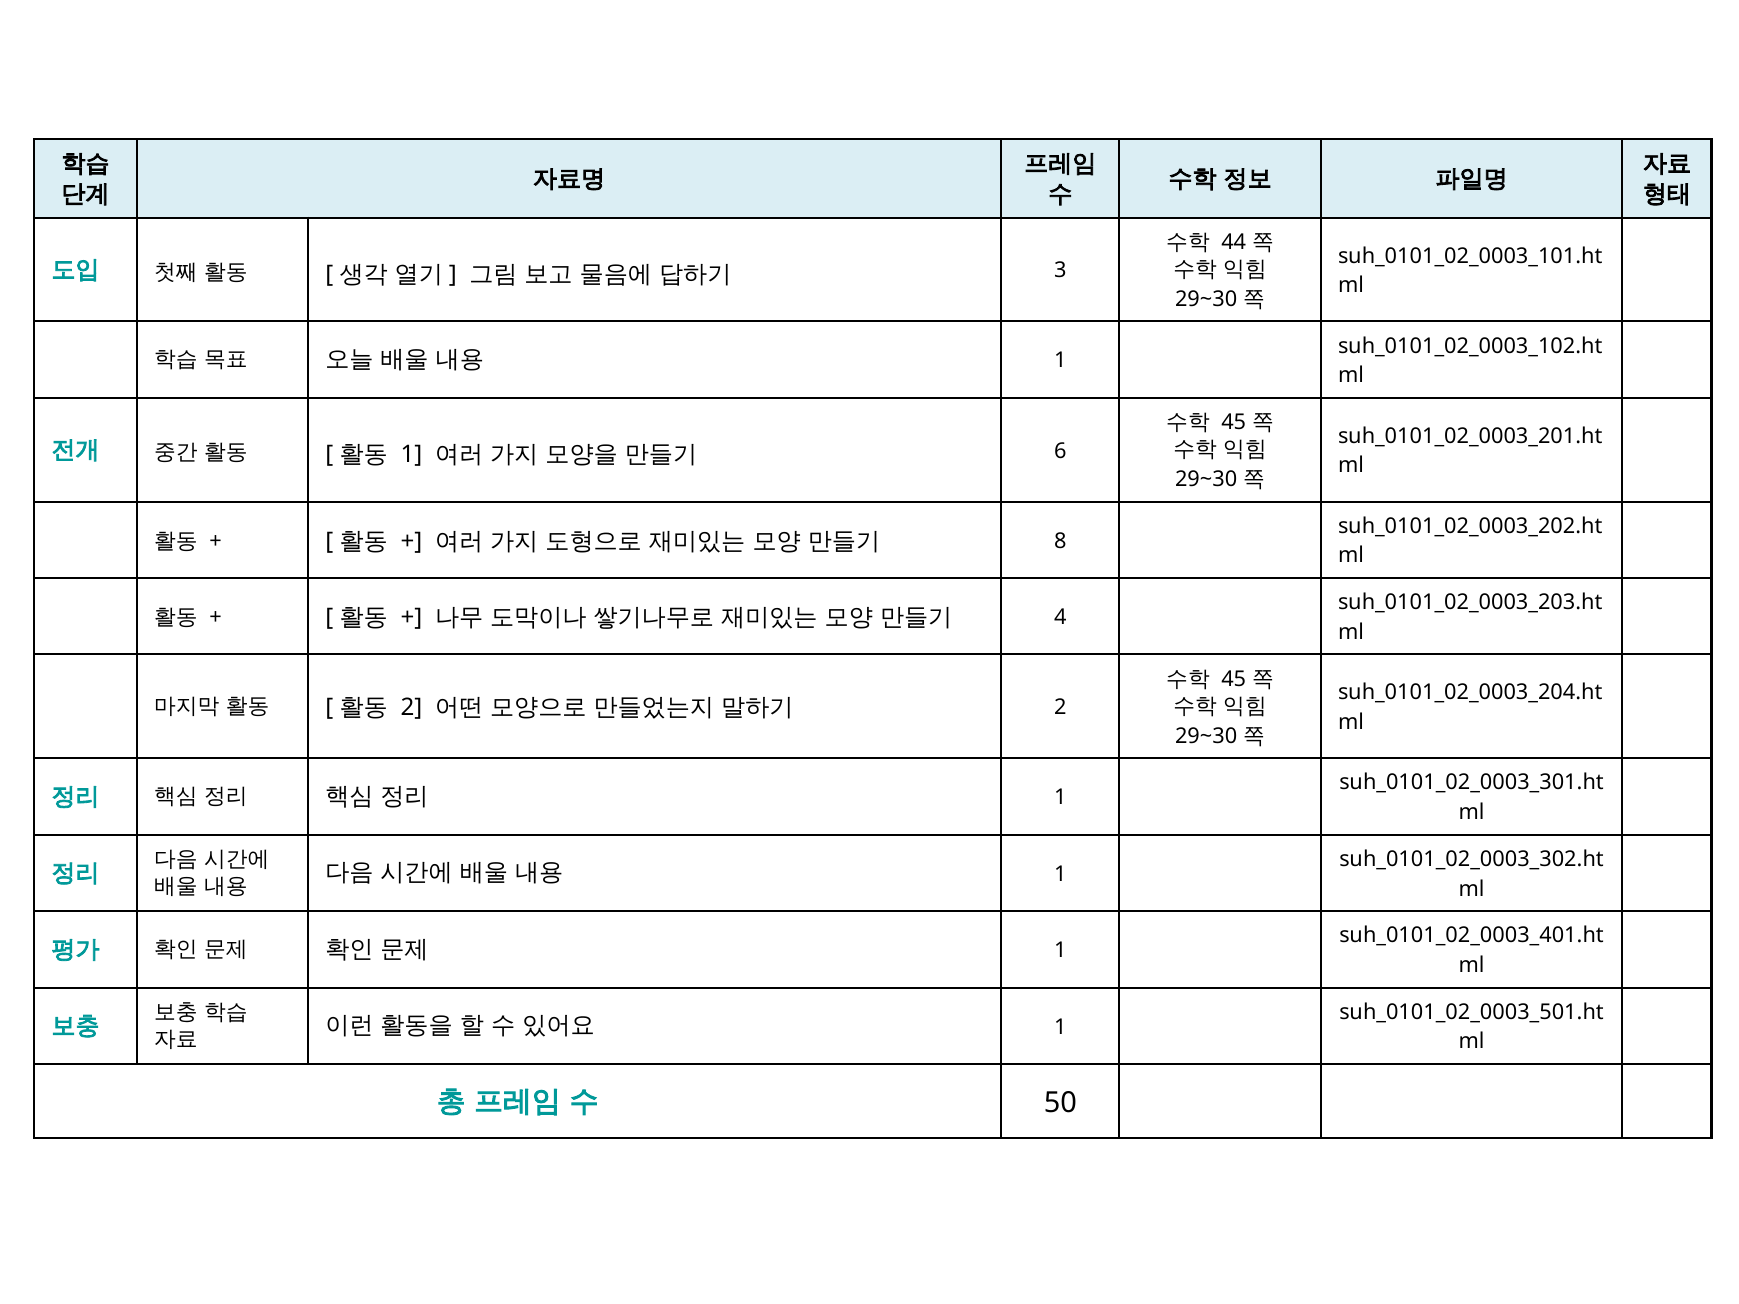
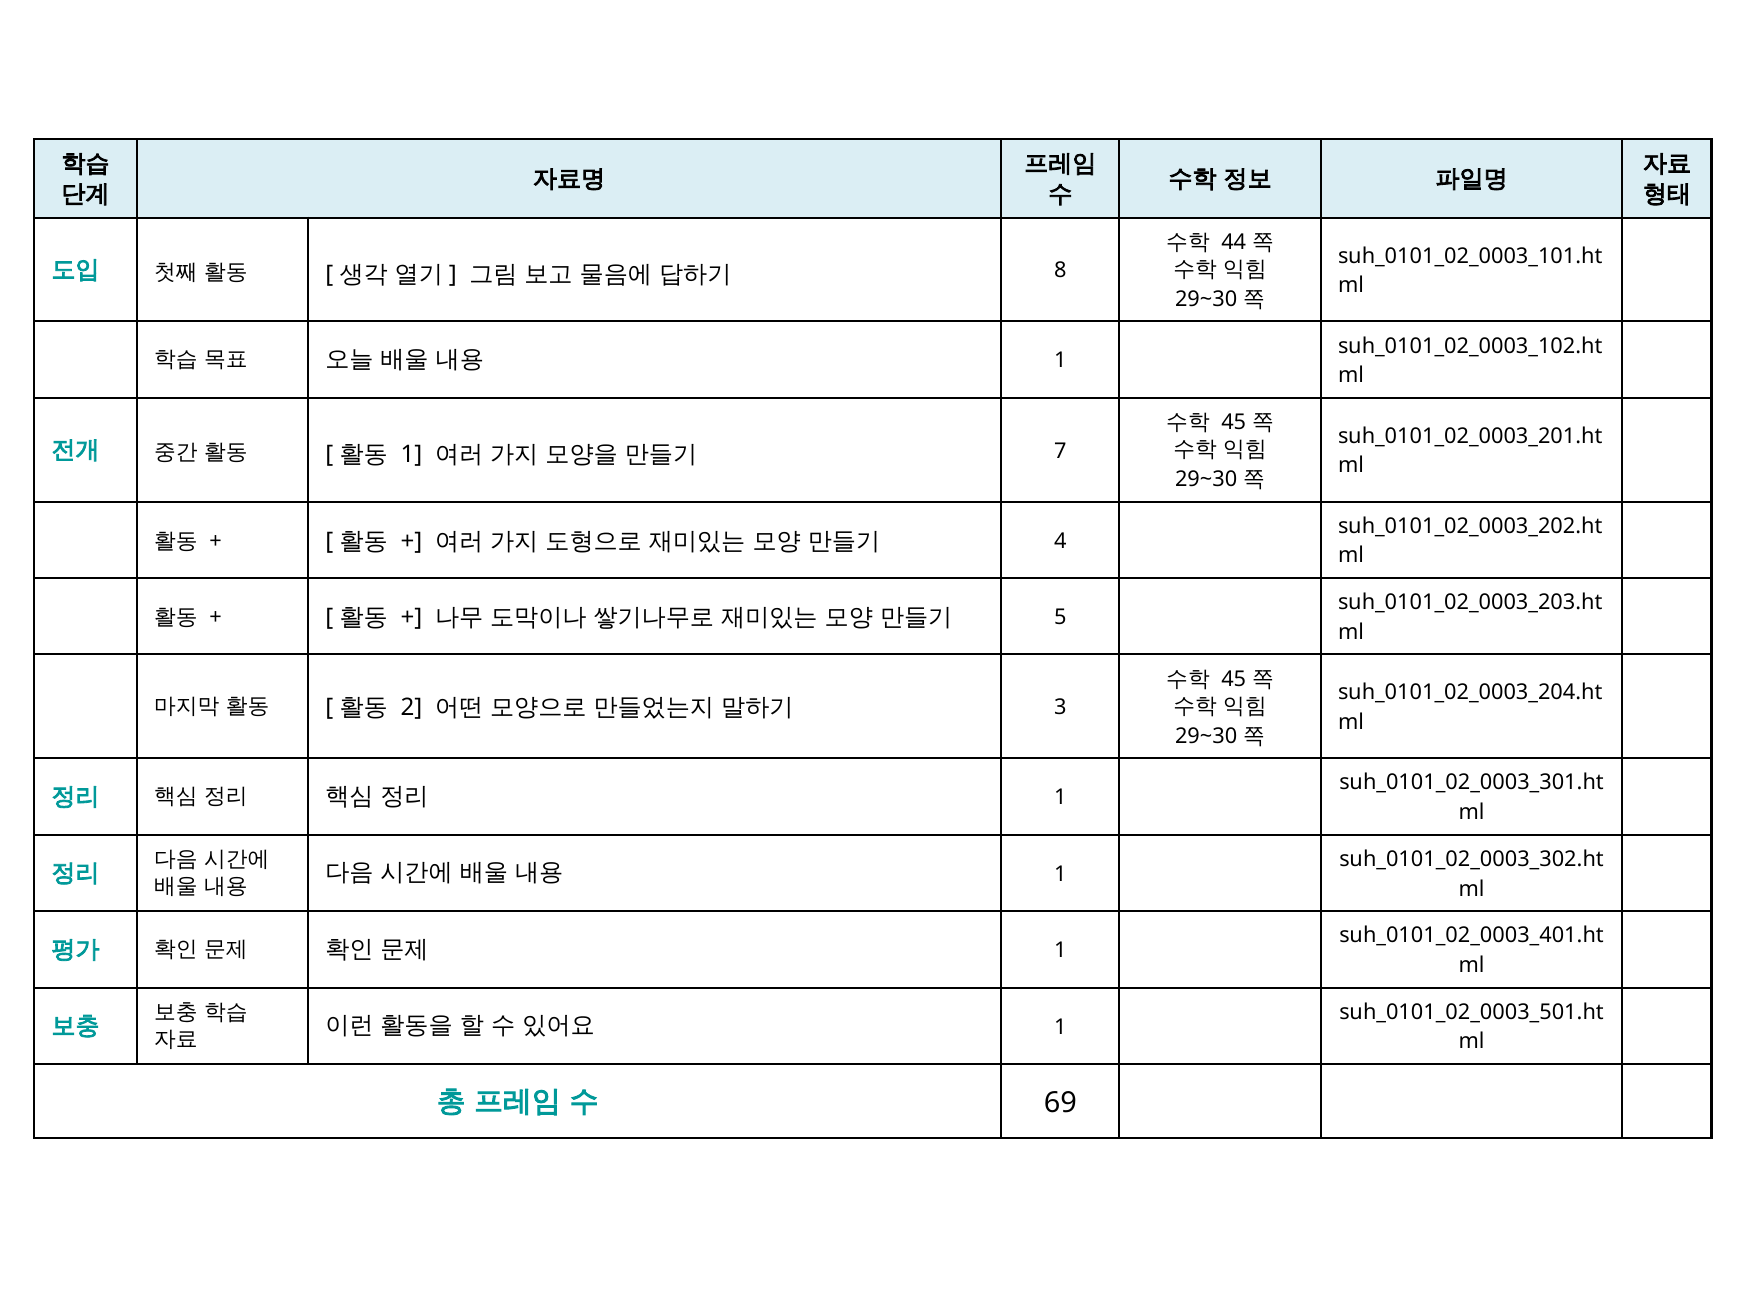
3: 3 -> 8 (1060, 271)
6: 6 -> 7 (1060, 451)
8: 8 -> 4 (1060, 541)
4: 4 -> 5 (1060, 618)
2: 2 -> 3 (1060, 708)
50: 50 -> 69 (1060, 1103)
